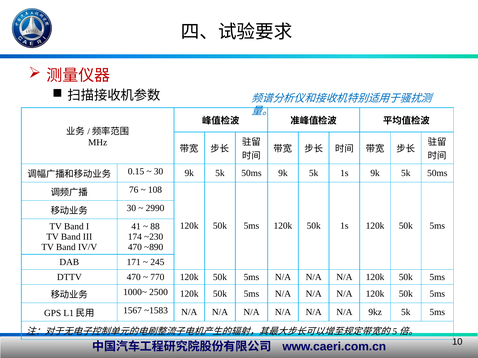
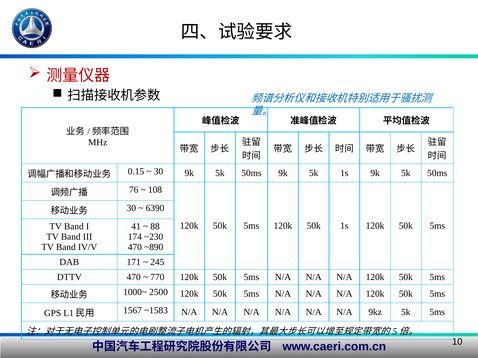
2990: 2990 -> 6390 (155, 208)
